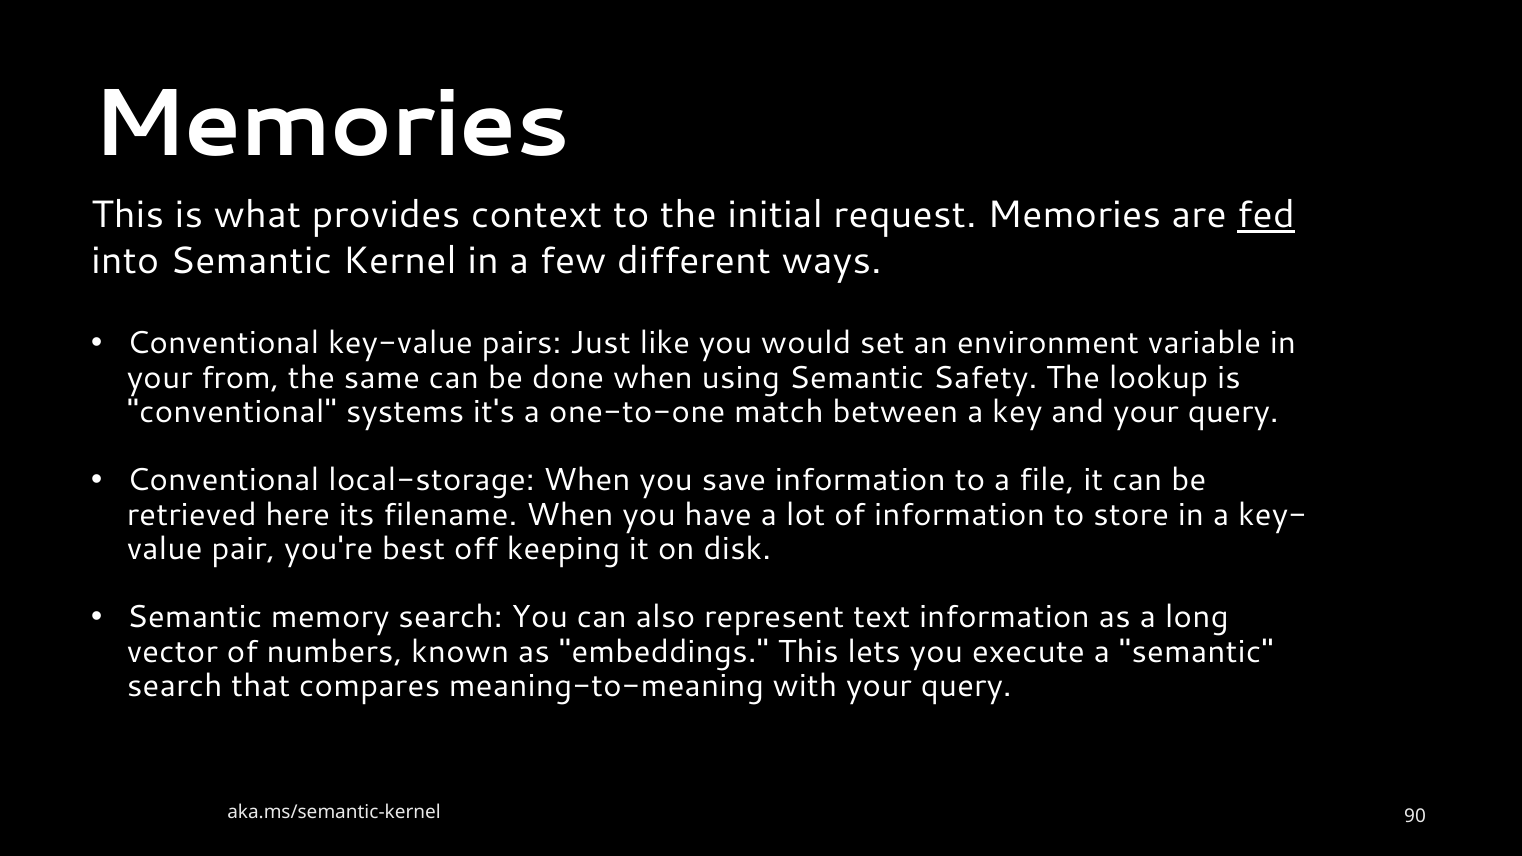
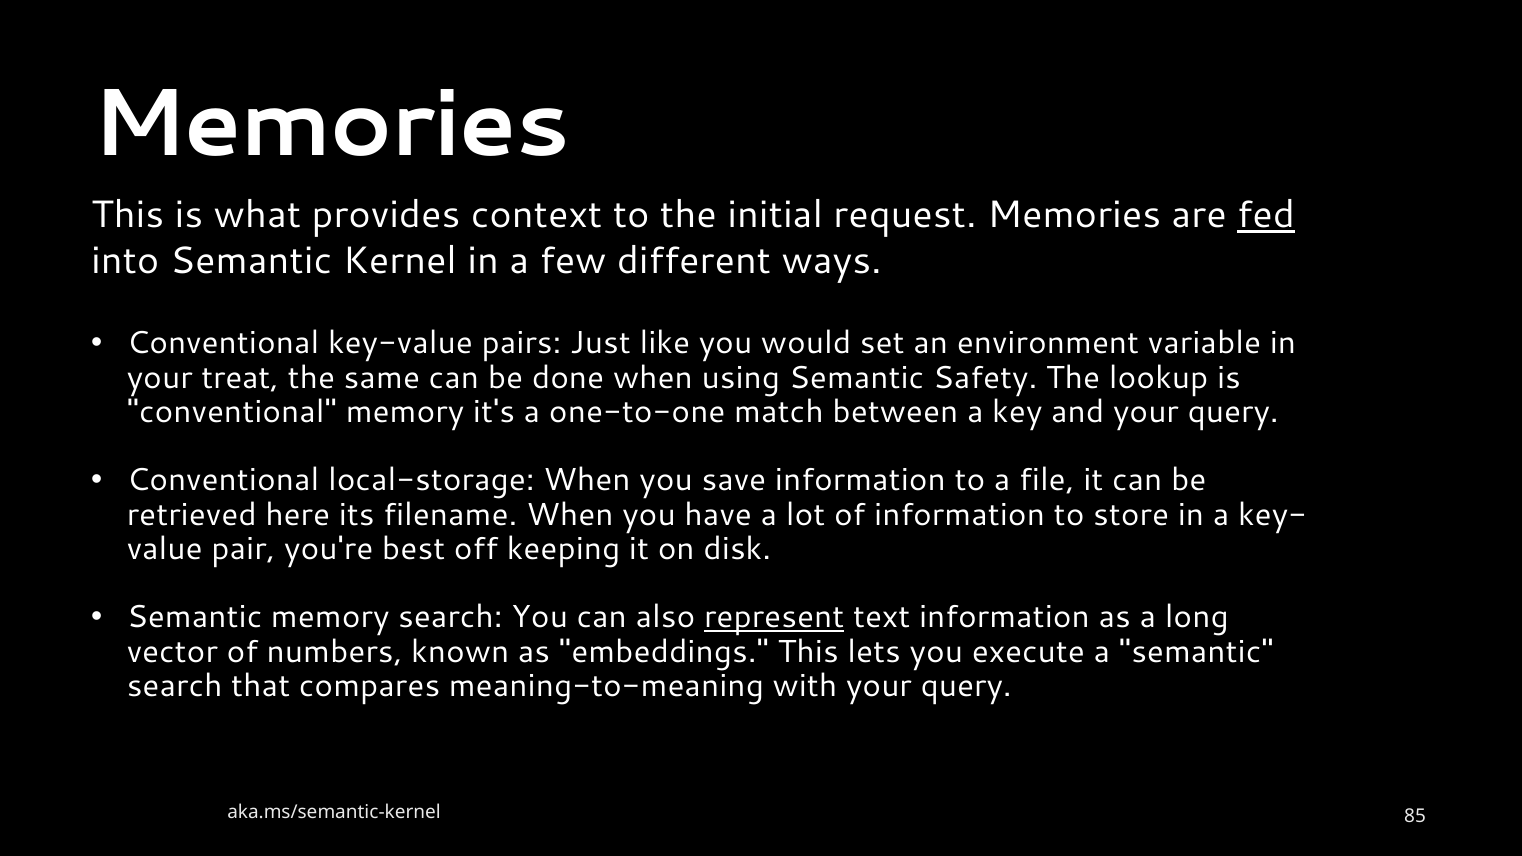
from: from -> treat (240, 378)
conventional systems: systems -> memory (405, 412)
represent underline: none -> present (774, 617)
90: 90 -> 85 (1415, 816)
